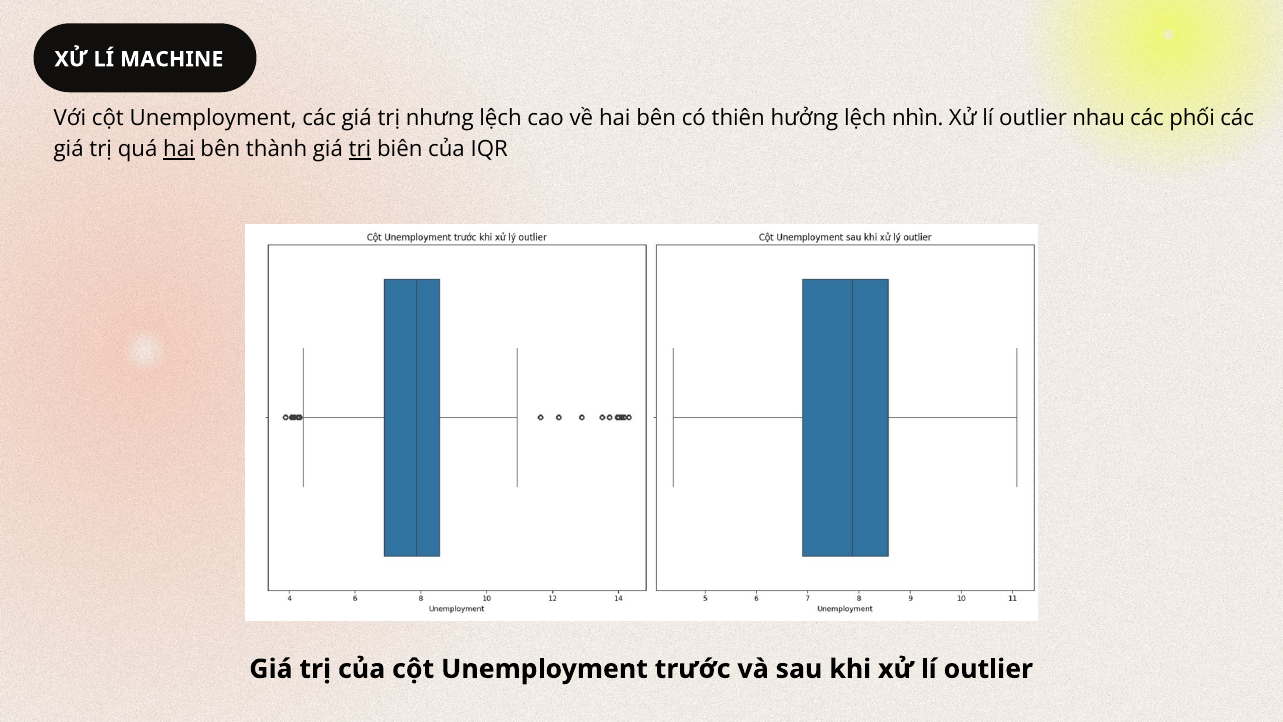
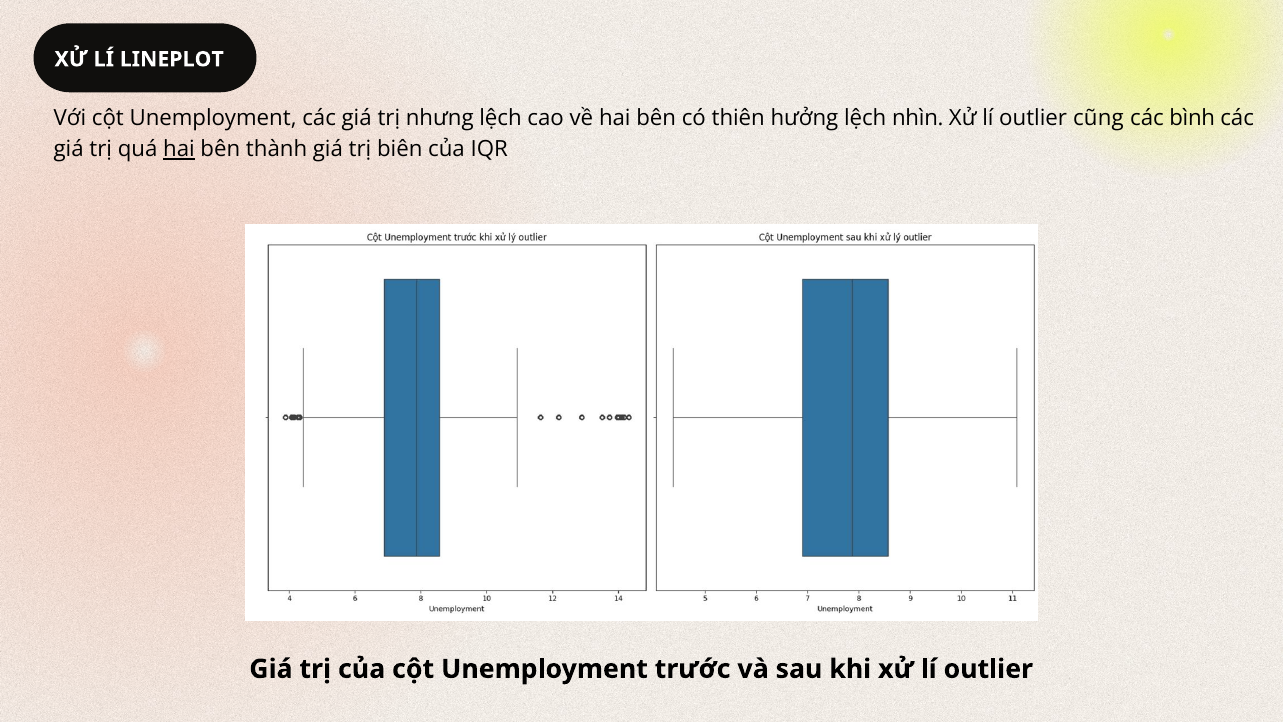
MACHINE: MACHINE -> LINEPLOT (172, 59)
nhau: nhau -> cũng (1098, 118)
phối: phối -> bình (1192, 118)
trị underline: present -> none (360, 150)
